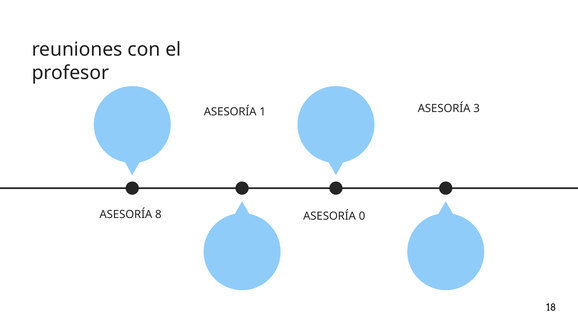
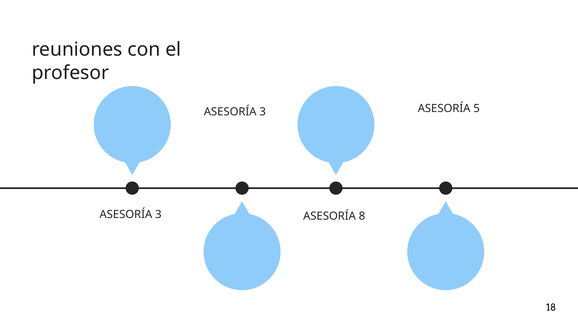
1: 1 -> 3 (263, 112)
3: 3 -> 5 (477, 108)
8: 8 -> 3 (158, 215)
0: 0 -> 8 (362, 216)
